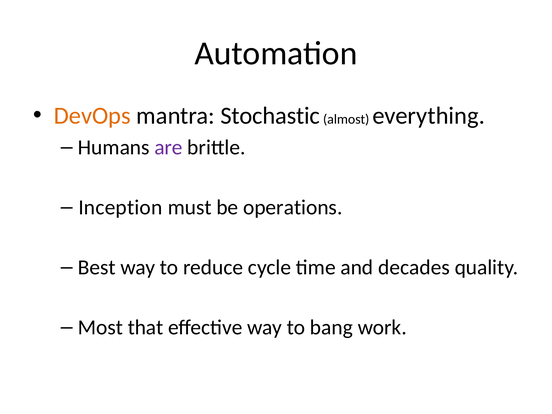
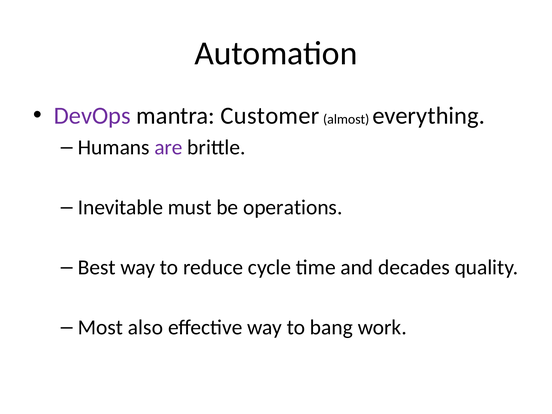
DevOps colour: orange -> purple (92, 116)
Stochastic: Stochastic -> Customer (270, 116)
Inception: Inception -> Inevitable (121, 207)
that: that -> also (145, 328)
